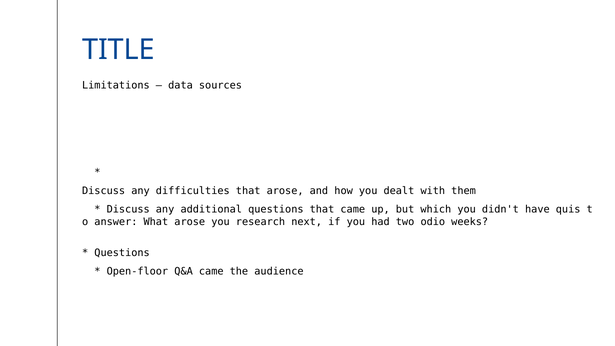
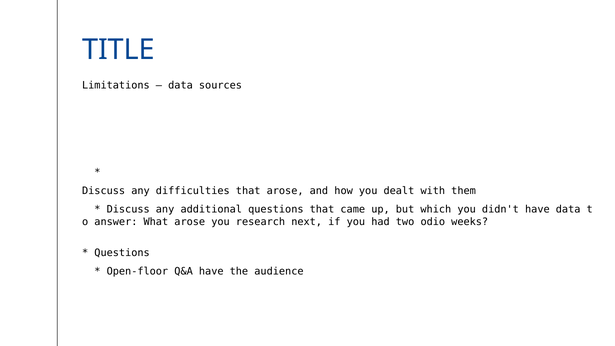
have quis: quis -> data (568, 210)
Q&A came: came -> have (211, 271)
